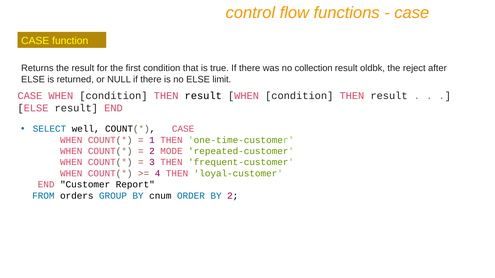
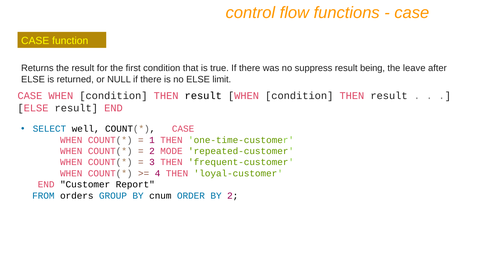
collection: collection -> suppress (314, 68)
oldbk: oldbk -> being (373, 68)
reject: reject -> leave (414, 68)
